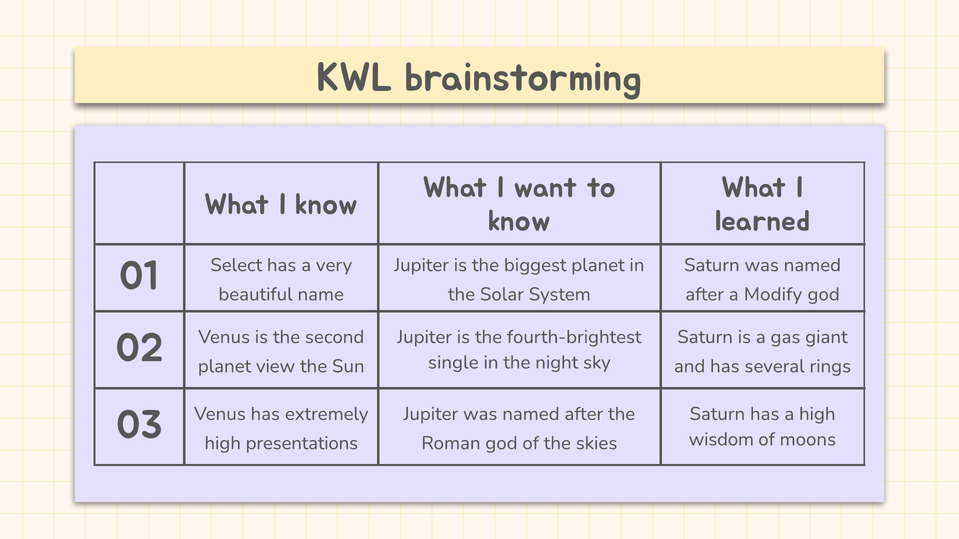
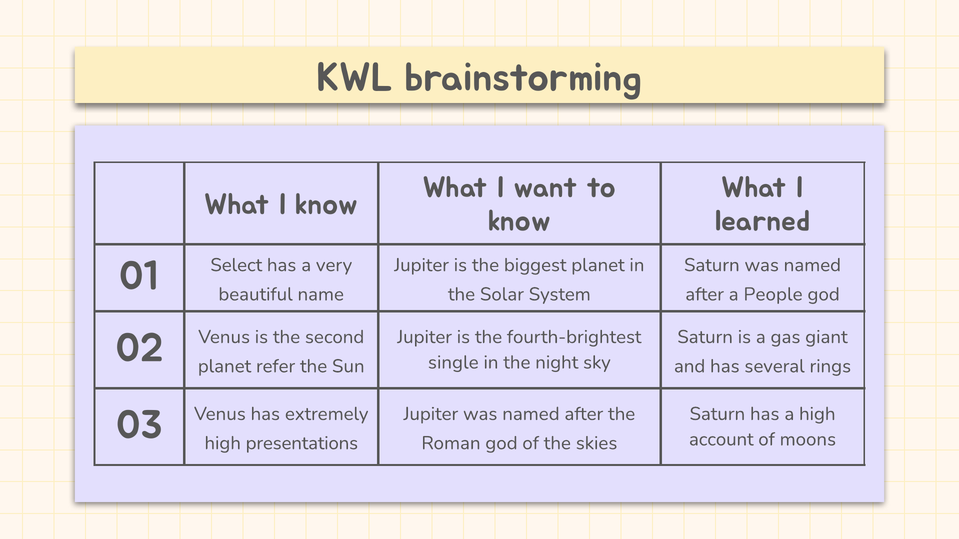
Modify: Modify -> People (773, 294)
view: view -> refer (276, 366)
wisdom: wisdom -> account (721, 440)
